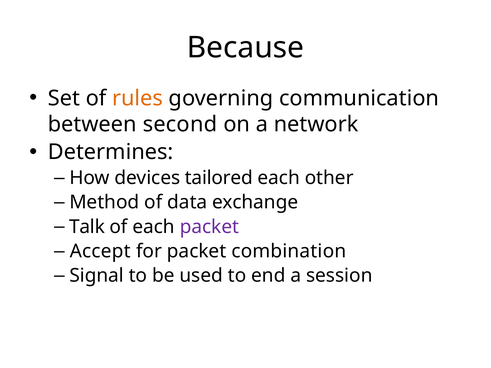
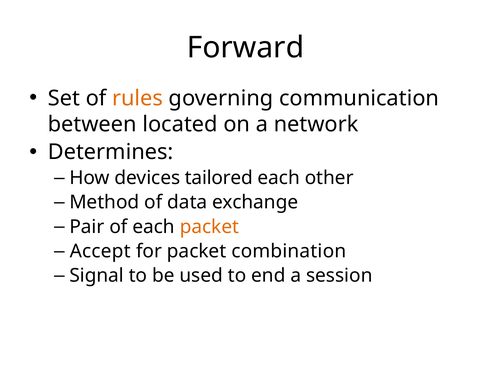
Because: Because -> Forward (245, 48)
second: second -> located (180, 124)
Talk: Talk -> Pair (87, 227)
packet colour: purple -> orange (209, 227)
